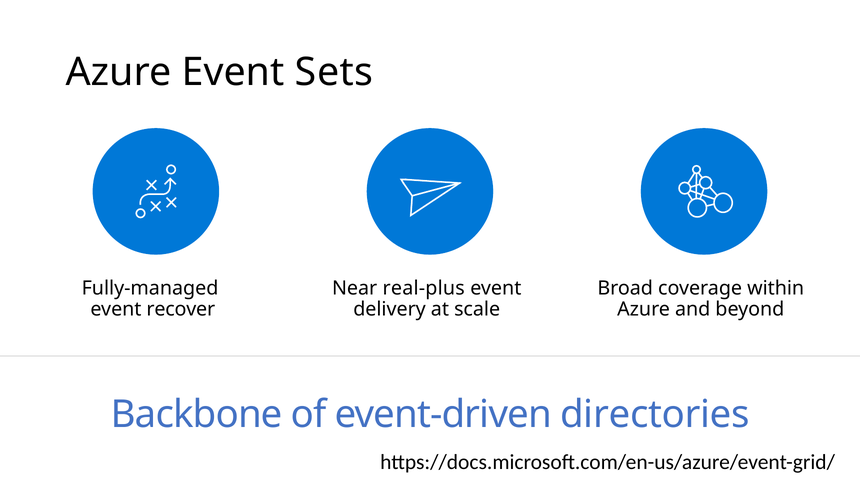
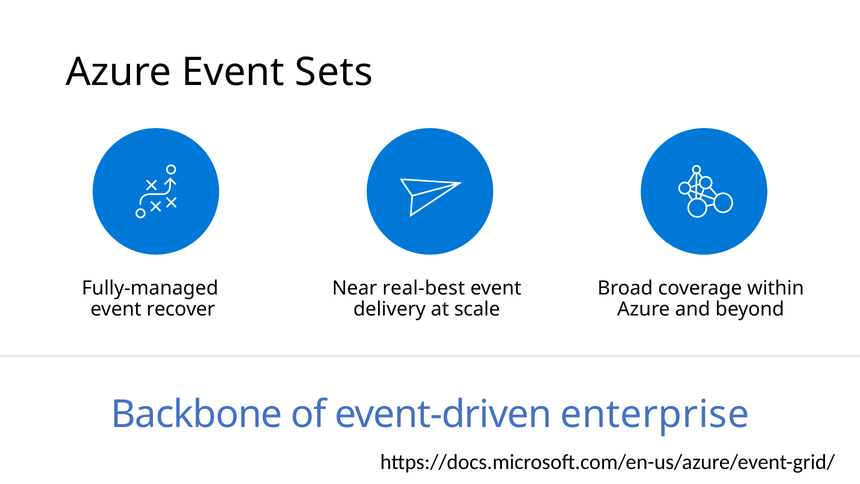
real-plus: real-plus -> real-best (424, 288)
directories: directories -> enterprise (655, 414)
